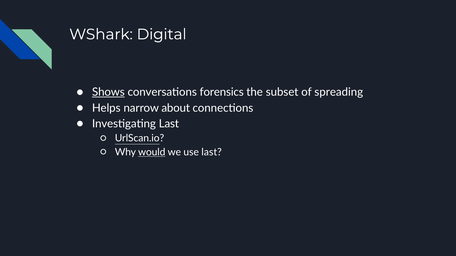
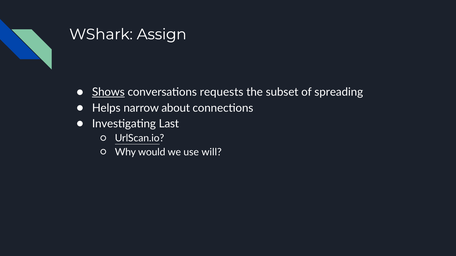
Digital: Digital -> Assign (162, 34)
forensics: forensics -> requests (222, 92)
would underline: present -> none (152, 152)
use last: last -> will (212, 152)
